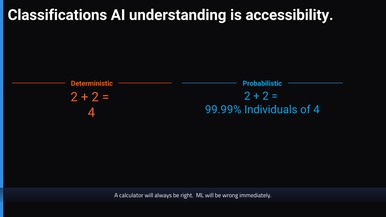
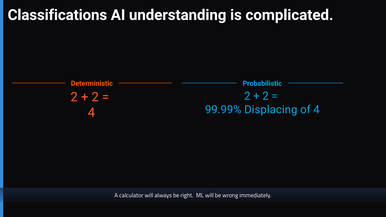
accessibility: accessibility -> complicated (289, 15)
Individuals: Individuals -> Displacing (271, 110)
